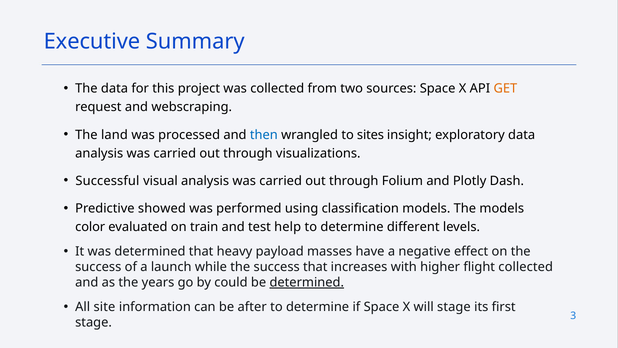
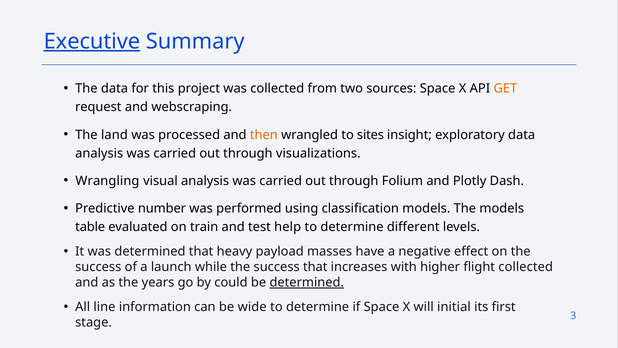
Executive underline: none -> present (92, 41)
then colour: blue -> orange (264, 135)
Successful: Successful -> Wrangling (107, 181)
showed: showed -> number (162, 208)
color: color -> table (90, 227)
site: site -> line (104, 307)
after: after -> wide (252, 307)
will stage: stage -> initial (454, 307)
